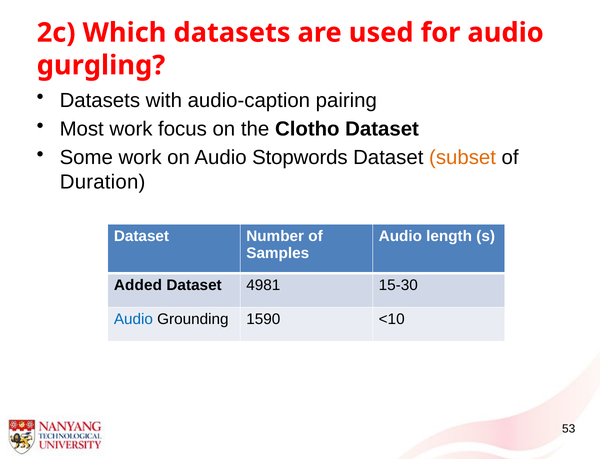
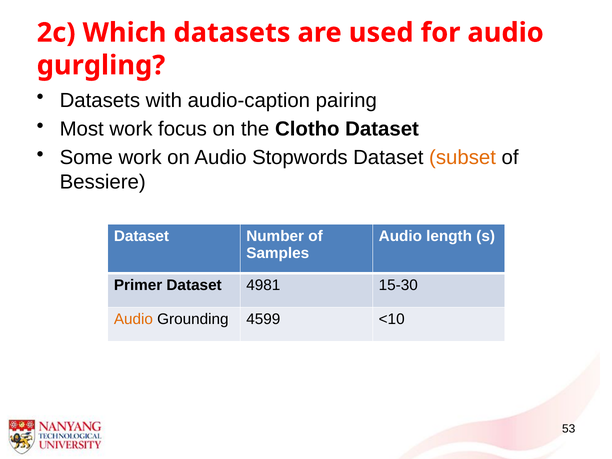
Duration: Duration -> Bessiere (103, 182)
Added: Added -> Primer (138, 285)
Audio colour: blue -> orange (133, 319)
1590: 1590 -> 4599 (263, 319)
